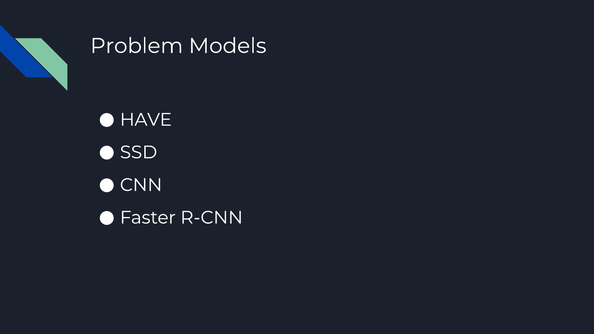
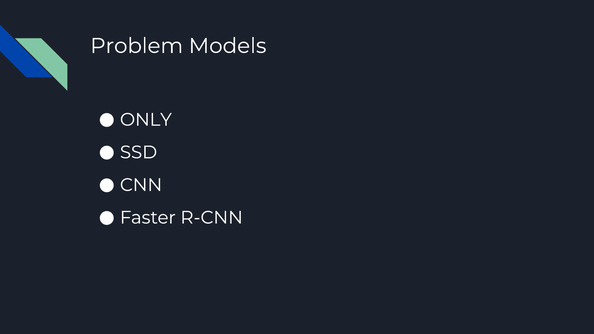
HAVE: HAVE -> ONLY (146, 120)
